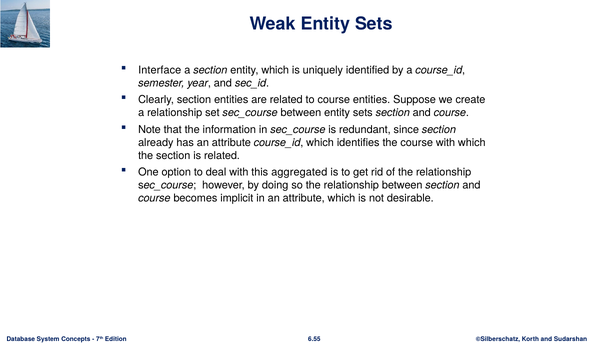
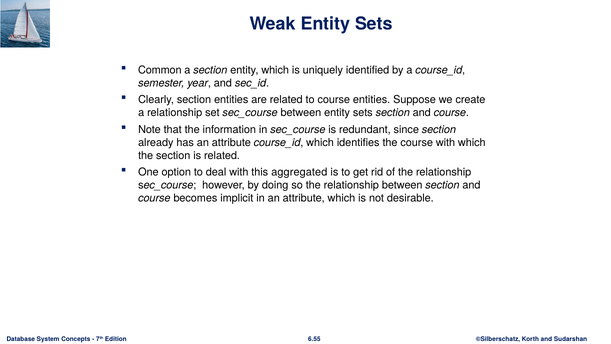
Interface: Interface -> Common (160, 70)
